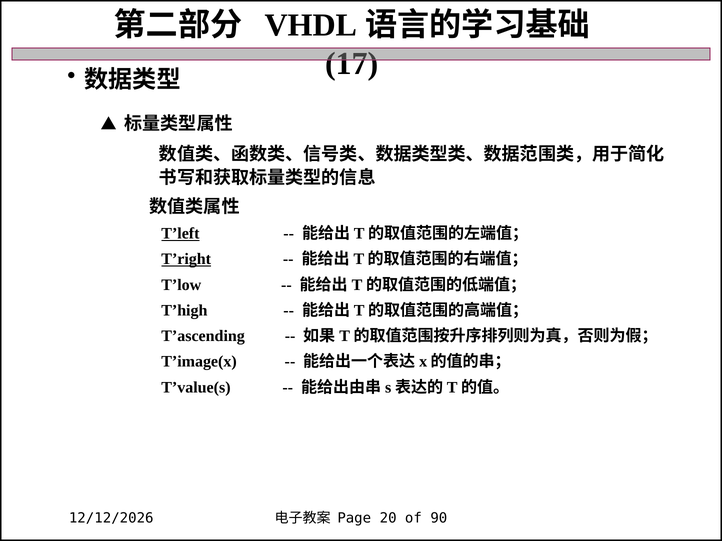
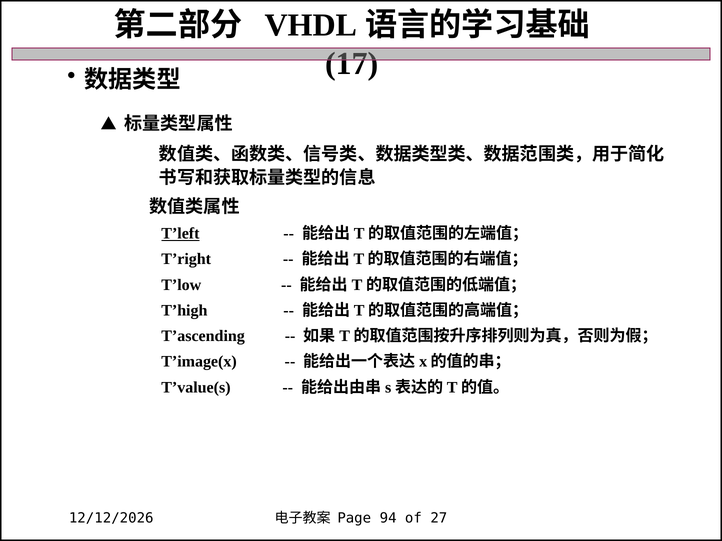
T’right underline: present -> none (186, 259)
20: 20 -> 94 (388, 518)
90: 90 -> 27 (439, 518)
